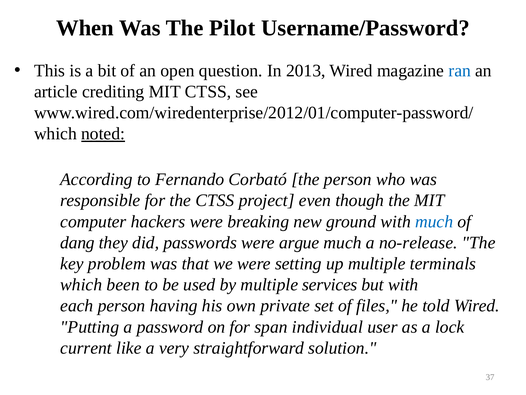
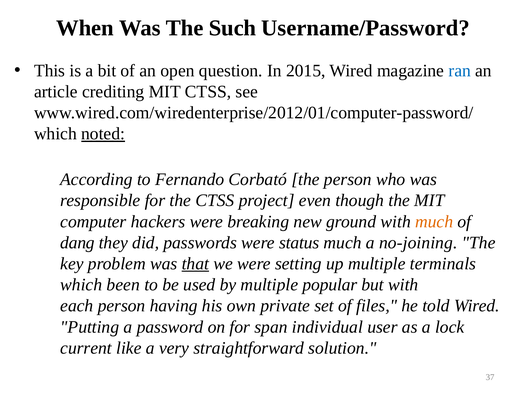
Pilot: Pilot -> Such (233, 28)
2013: 2013 -> 2015 (306, 71)
much colour: blue -> orange (434, 221)
argue: argue -> status (299, 242)
no-release: no-release -> no-joining (418, 242)
that underline: none -> present (195, 263)
services: services -> popular (330, 284)
